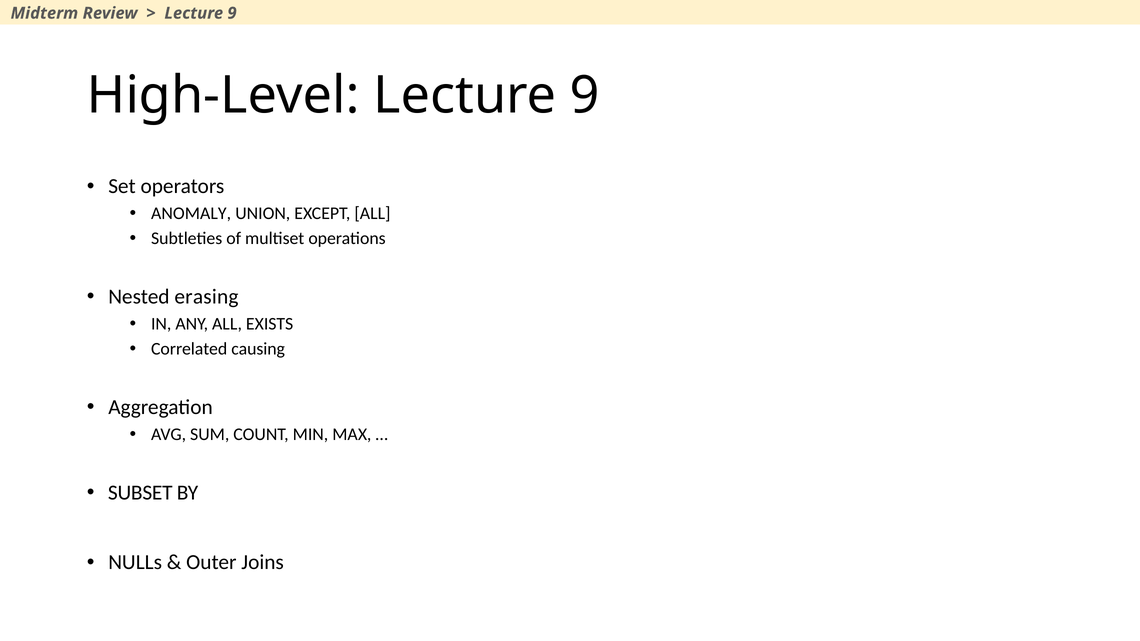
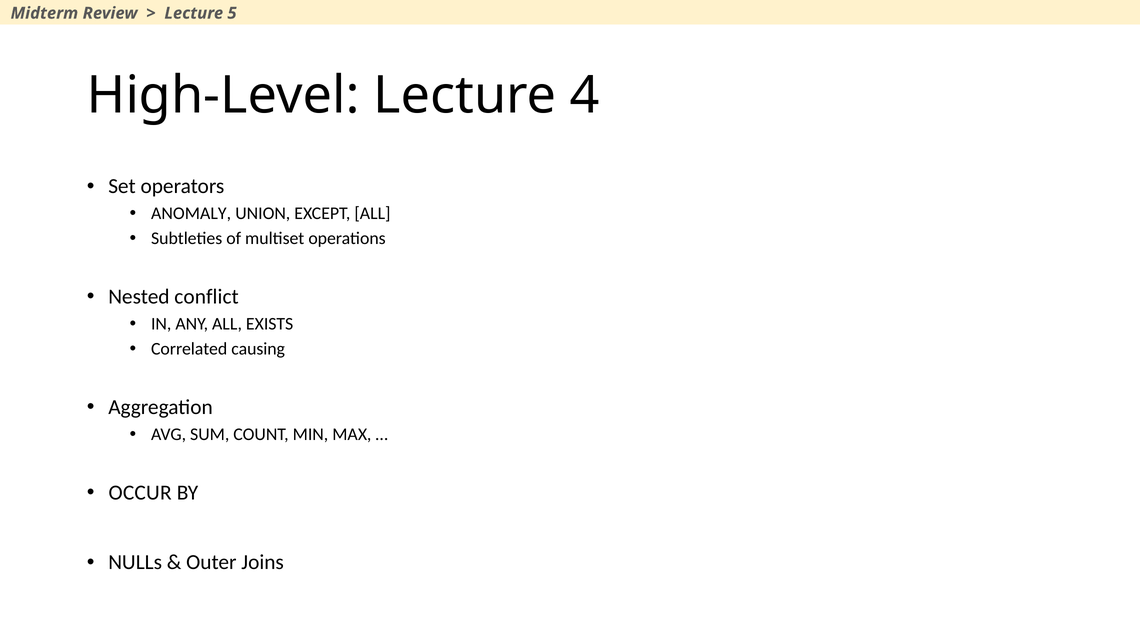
9: 9 -> 5 (232, 13)
High-Level Lecture 9: 9 -> 4 (585, 96)
erasing: erasing -> conflict (207, 297)
SUBSET: SUBSET -> OCCUR (140, 493)
